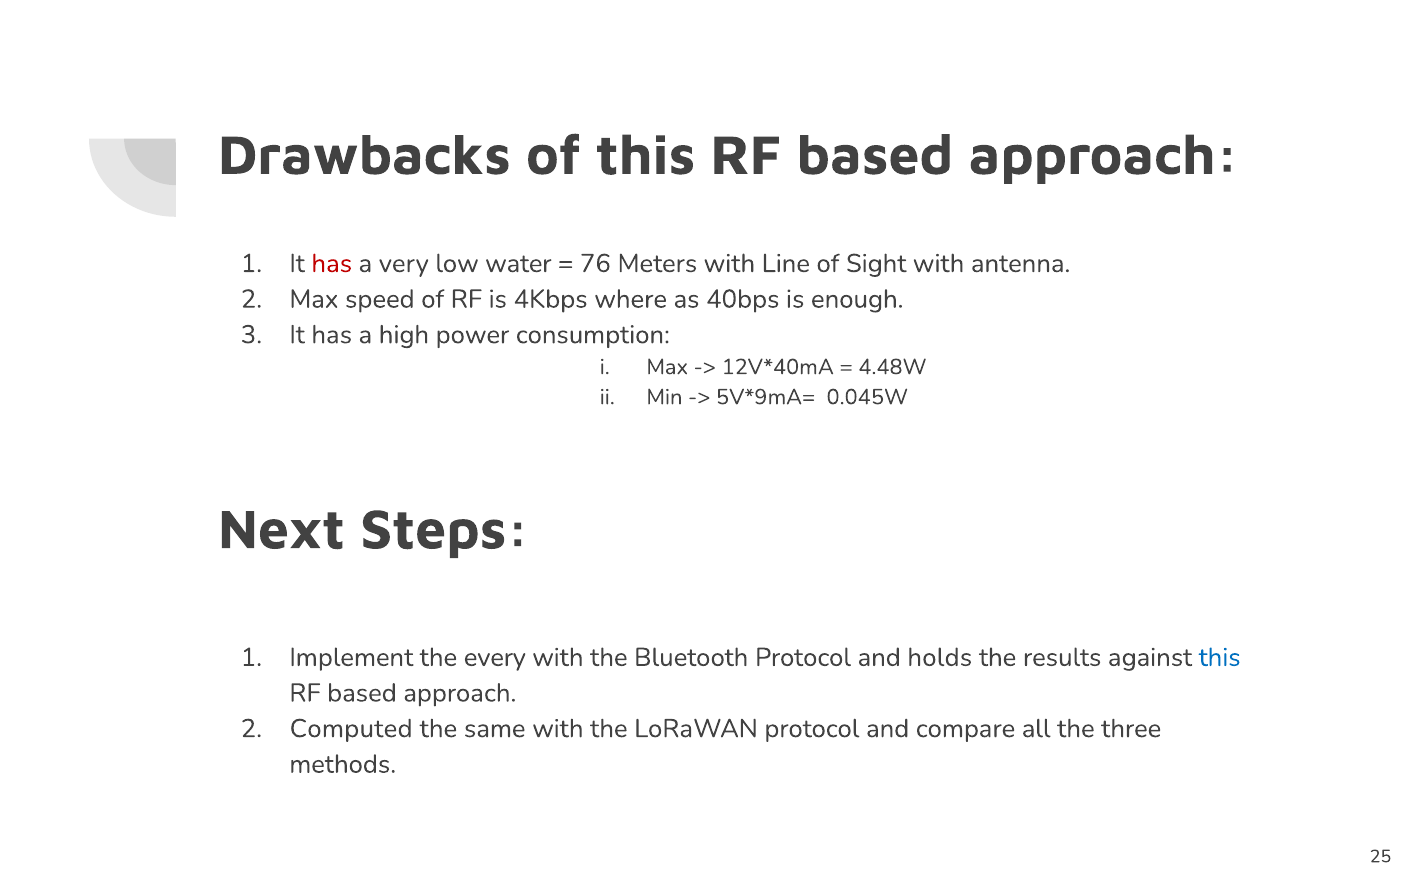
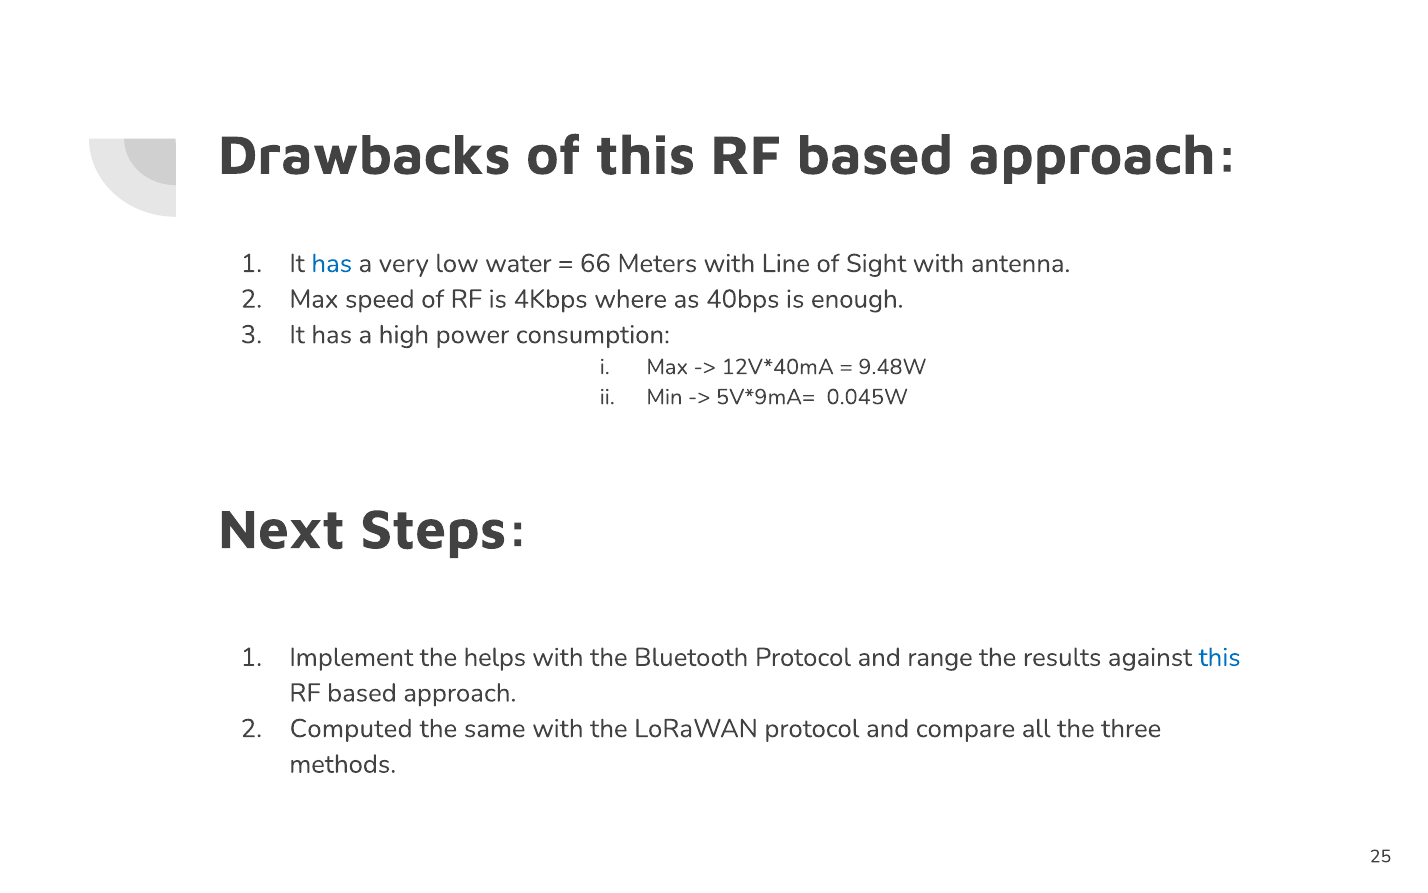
has colour: red -> blue (332, 263)
76: 76 -> 66 (595, 263)
4.48W: 4.48W -> 9.48W (892, 367)
every: every -> helps (495, 657)
holds: holds -> range (940, 657)
